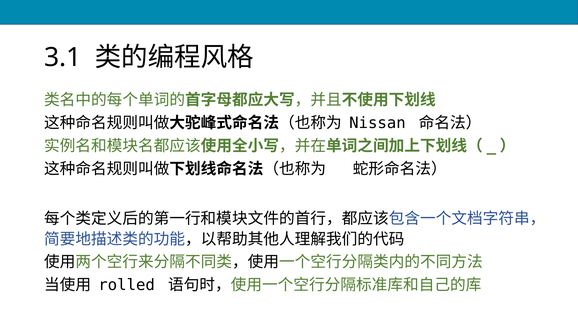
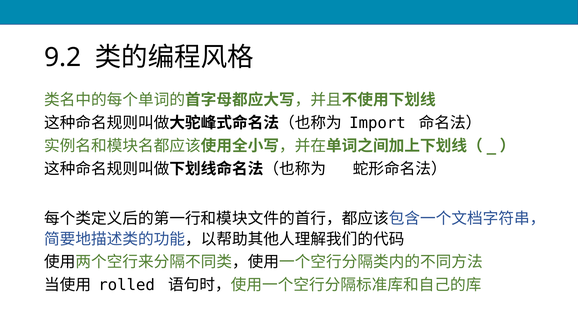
3.1: 3.1 -> 9.2 (63, 57)
Nissan: Nissan -> Import (377, 123)
